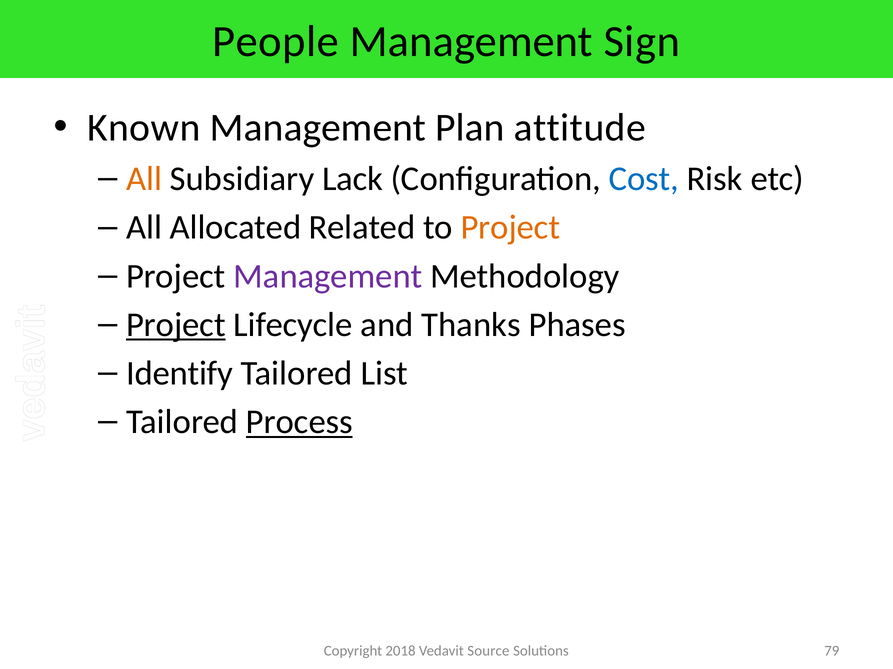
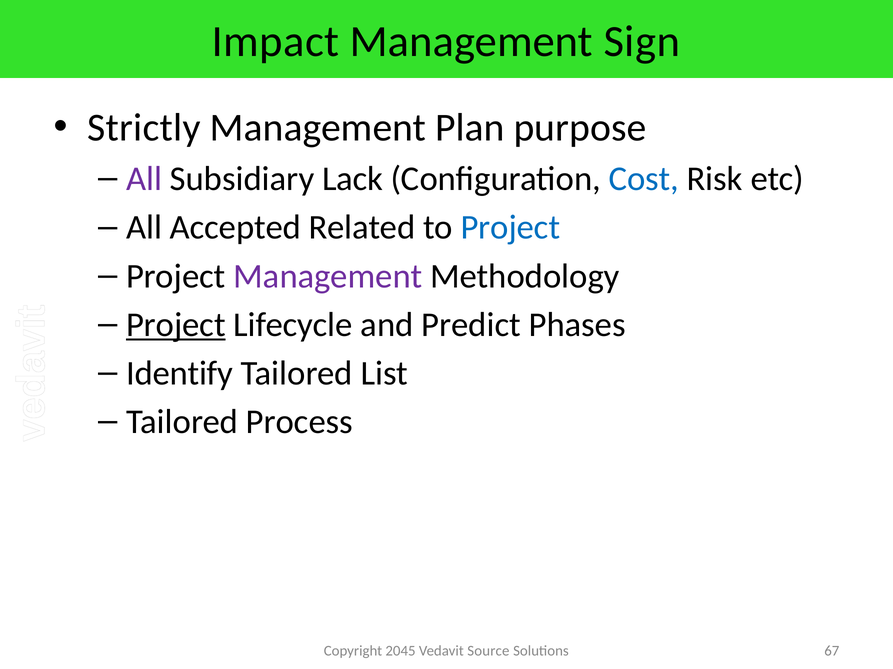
People: People -> Impact (275, 42)
Known: Known -> Strictly (144, 128)
attitude: attitude -> purpose (580, 128)
All colour: orange -> purple (144, 179)
Allocated: Allocated -> Accepted (236, 228)
Project colour: orange -> blue (510, 228)
Thanks: Thanks -> Predict (471, 325)
Process underline: present -> none (299, 422)
2018: 2018 -> 2045 (401, 652)
79: 79 -> 67 (832, 652)
